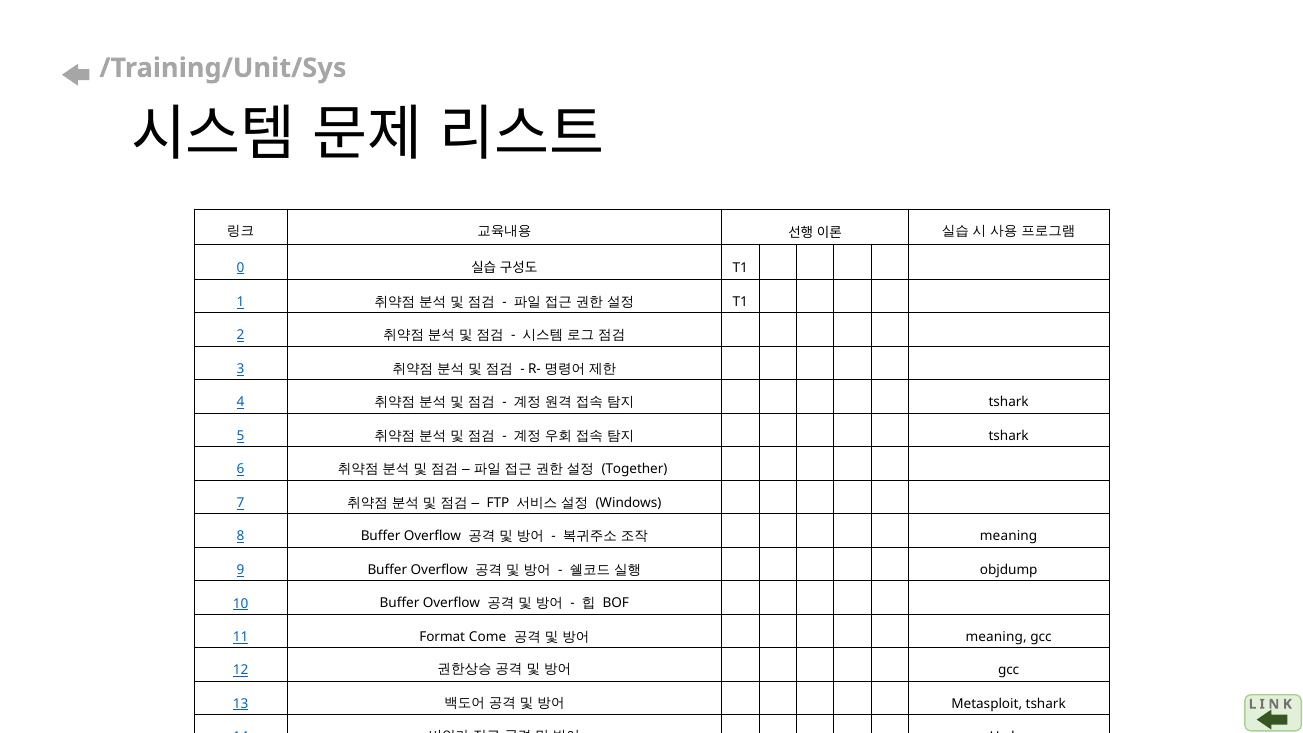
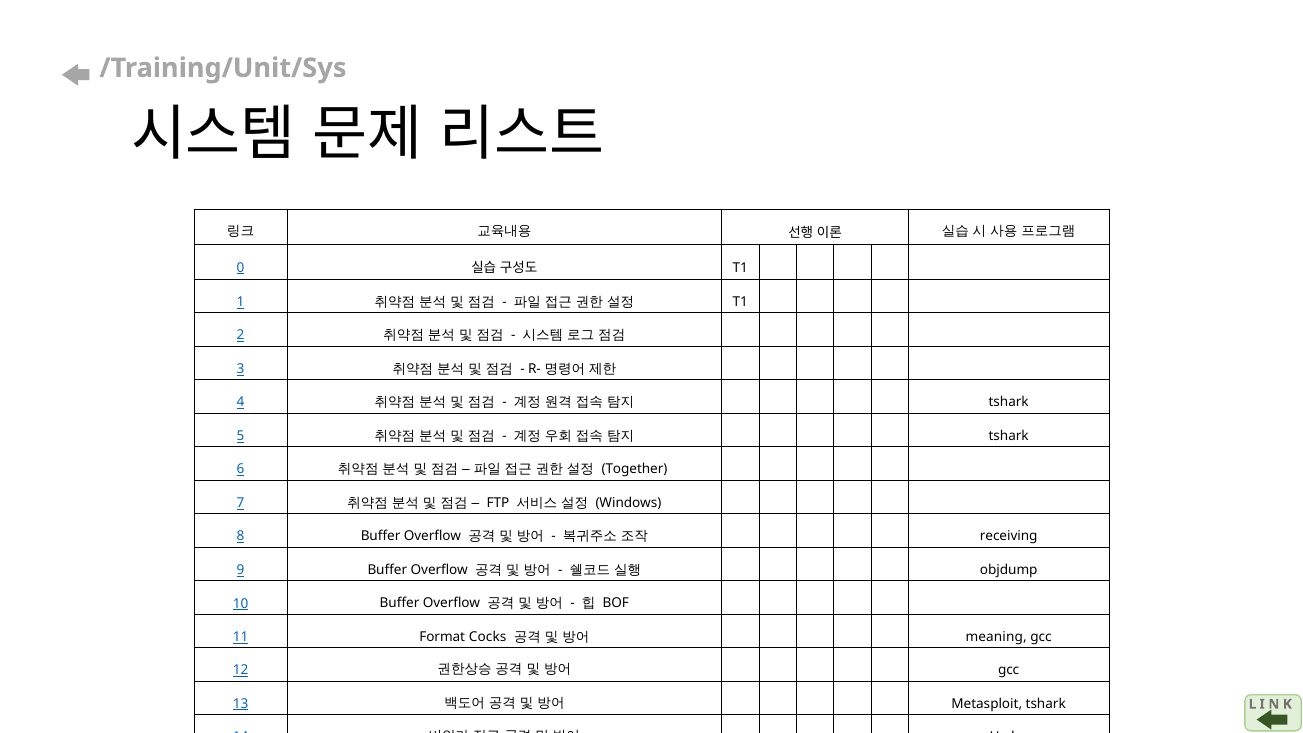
meaning: meaning -> receiving (1009, 536)
Come: Come -> Cocks (488, 637)
